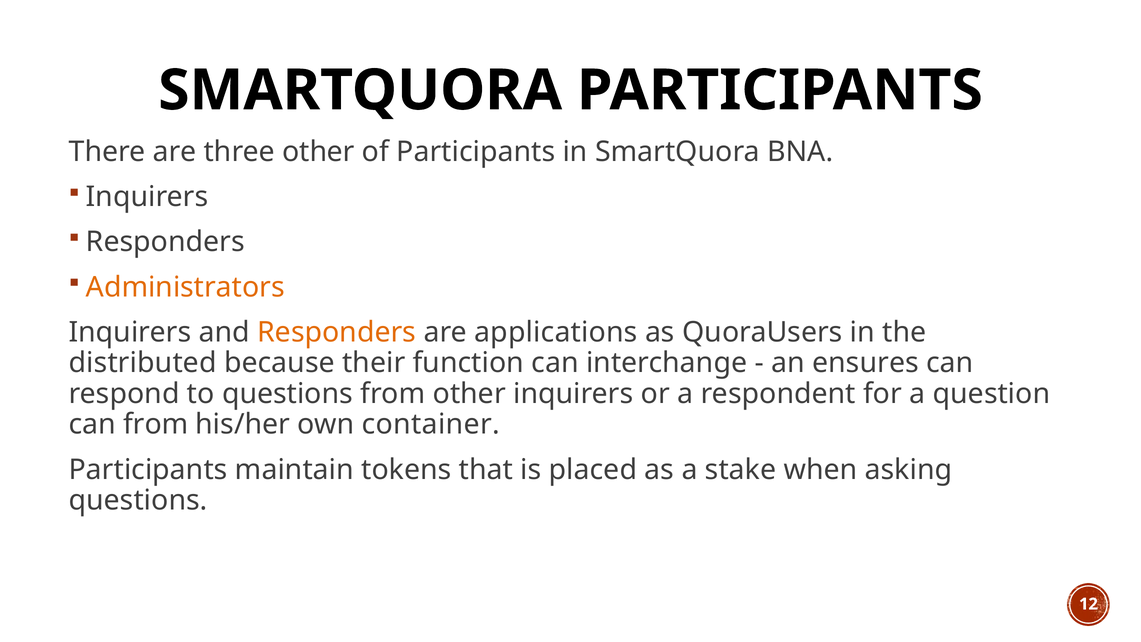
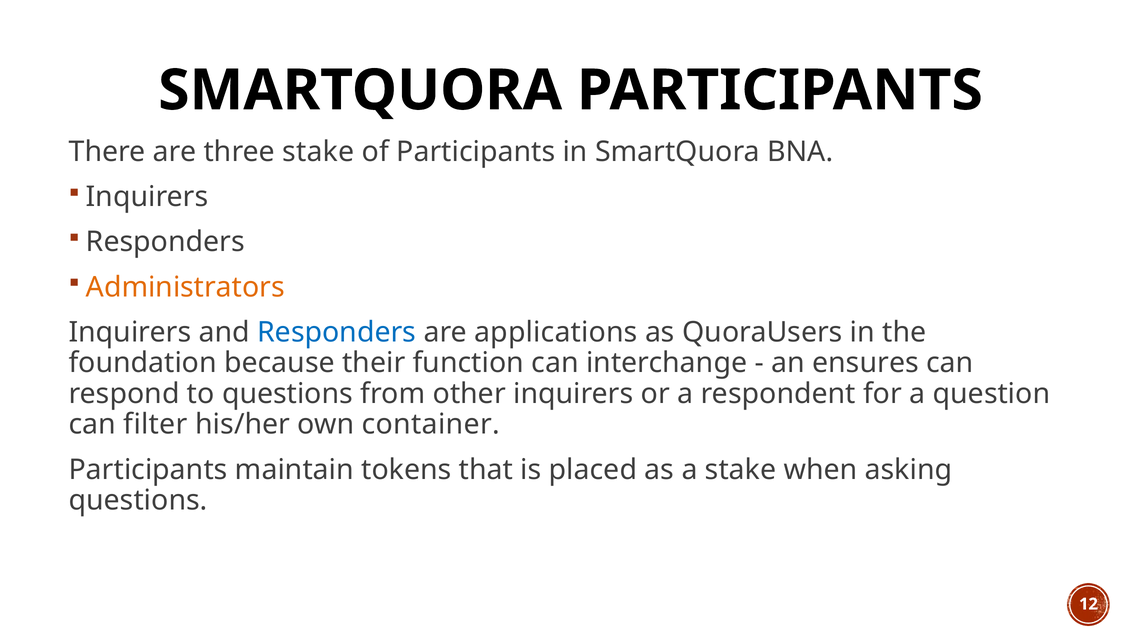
three other: other -> stake (318, 152)
Responders colour: orange -> blue (337, 332)
distributed: distributed -> foundation (143, 363)
can from: from -> filter (156, 424)
